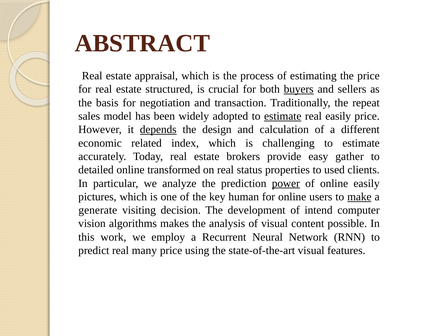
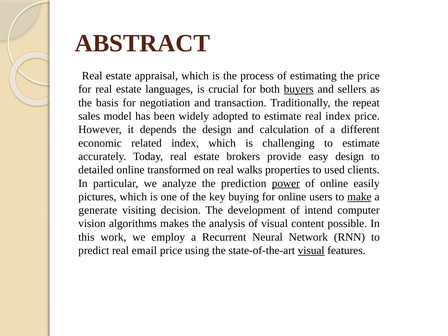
structured: structured -> languages (169, 89)
estimate underline: present -> none (283, 116)
real easily: easily -> index (338, 116)
depends underline: present -> none (158, 130)
easy gather: gather -> design (350, 156)
status: status -> walks (250, 170)
human: human -> buying (244, 197)
many: many -> email (144, 251)
visual underline: none -> present (311, 251)
